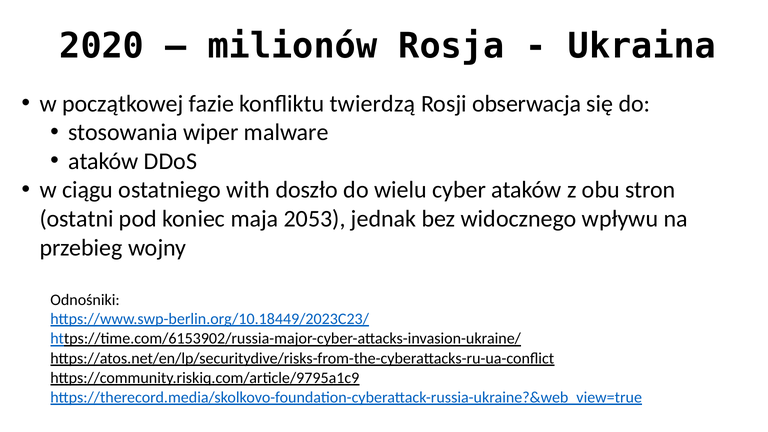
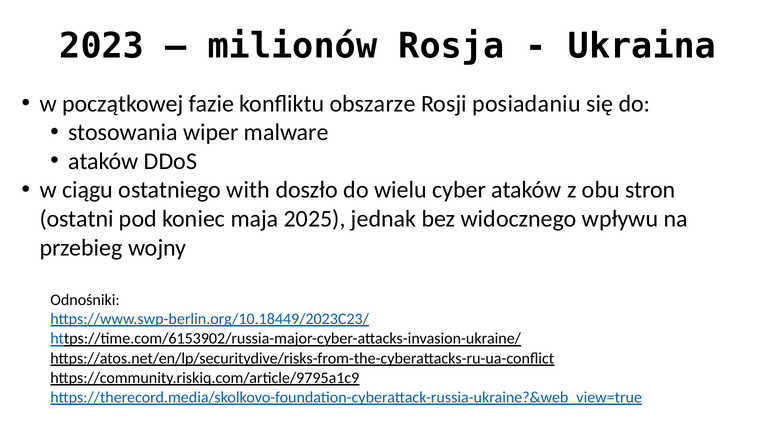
2020: 2020 -> 2023 (102, 46)
twierdzą: twierdzą -> obszarze (373, 104)
obserwacja: obserwacja -> posiadaniu (526, 104)
2053: 2053 -> 2025 (315, 219)
